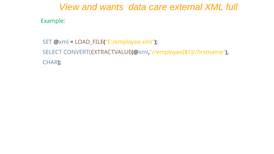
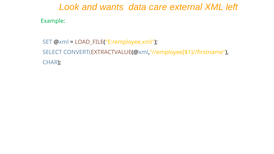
View: View -> Look (69, 7)
full: full -> left (232, 7)
